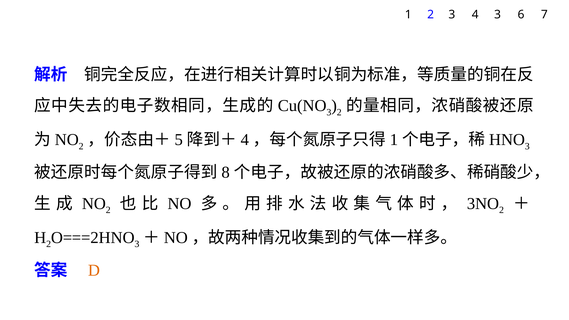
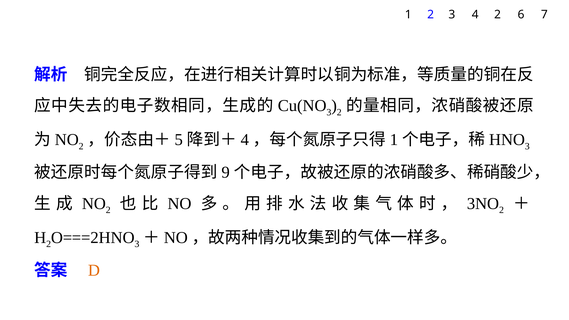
4 3: 3 -> 2 (498, 15)
8: 8 -> 9 (226, 173)
